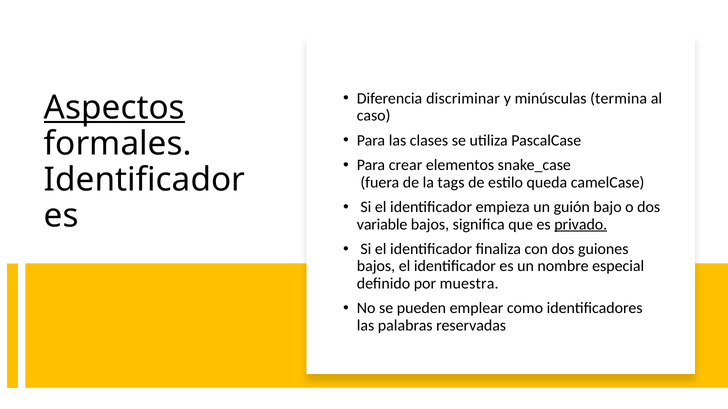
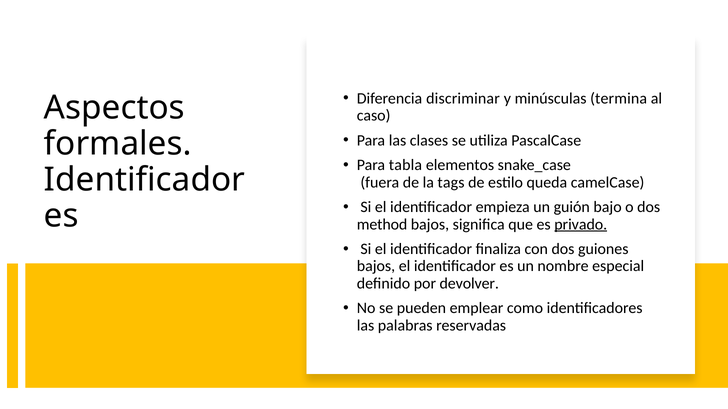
Aspectos underline: present -> none (114, 108)
crear: crear -> tabla (405, 165)
variable: variable -> method (382, 225)
muestra: muestra -> devolver (469, 284)
